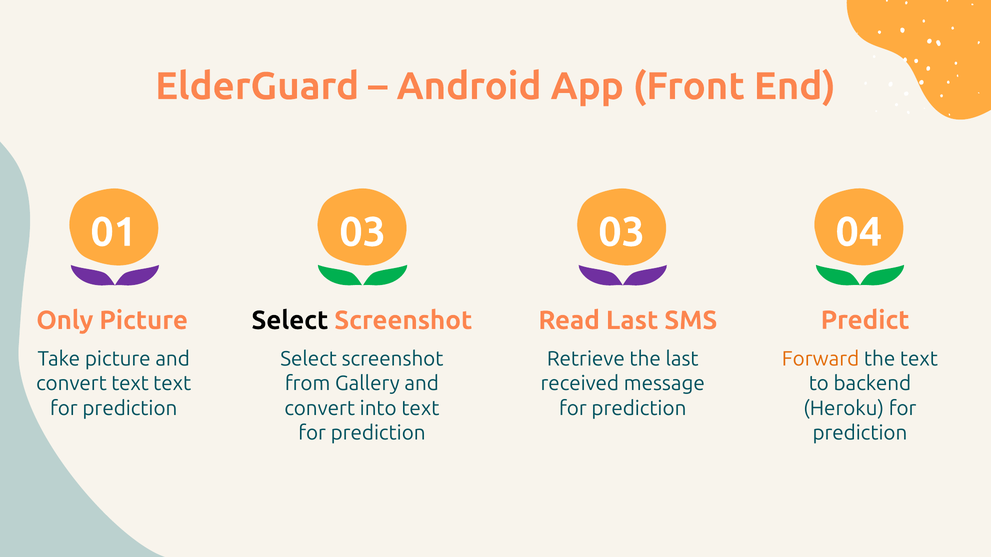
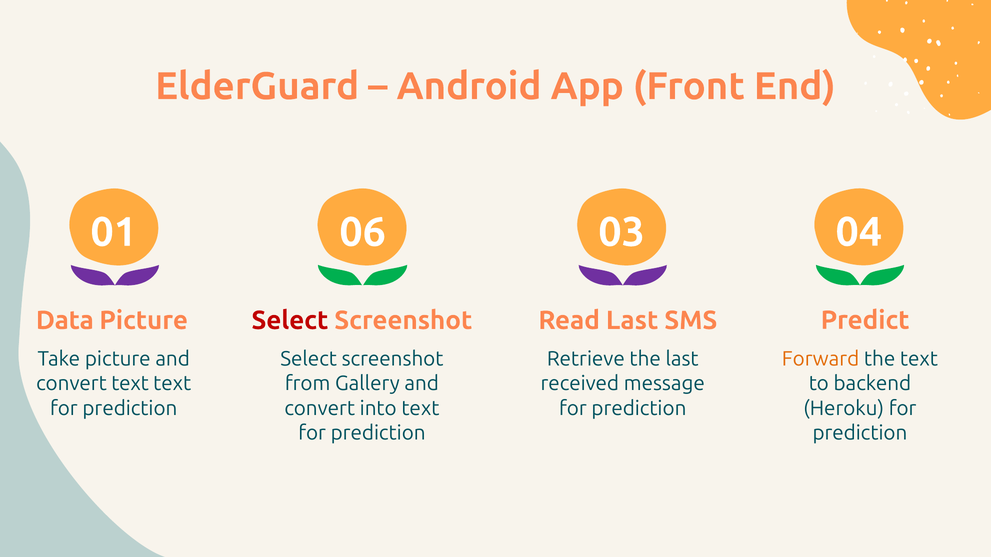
01 03: 03 -> 06 (363, 232)
Only: Only -> Data (65, 321)
Select colour: black -> red (290, 321)
